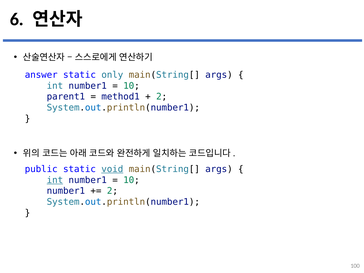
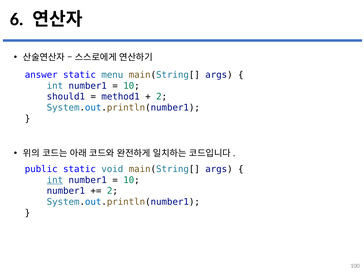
only: only -> menu (112, 75)
parent1: parent1 -> should1 (66, 97)
void underline: present -> none (112, 169)
